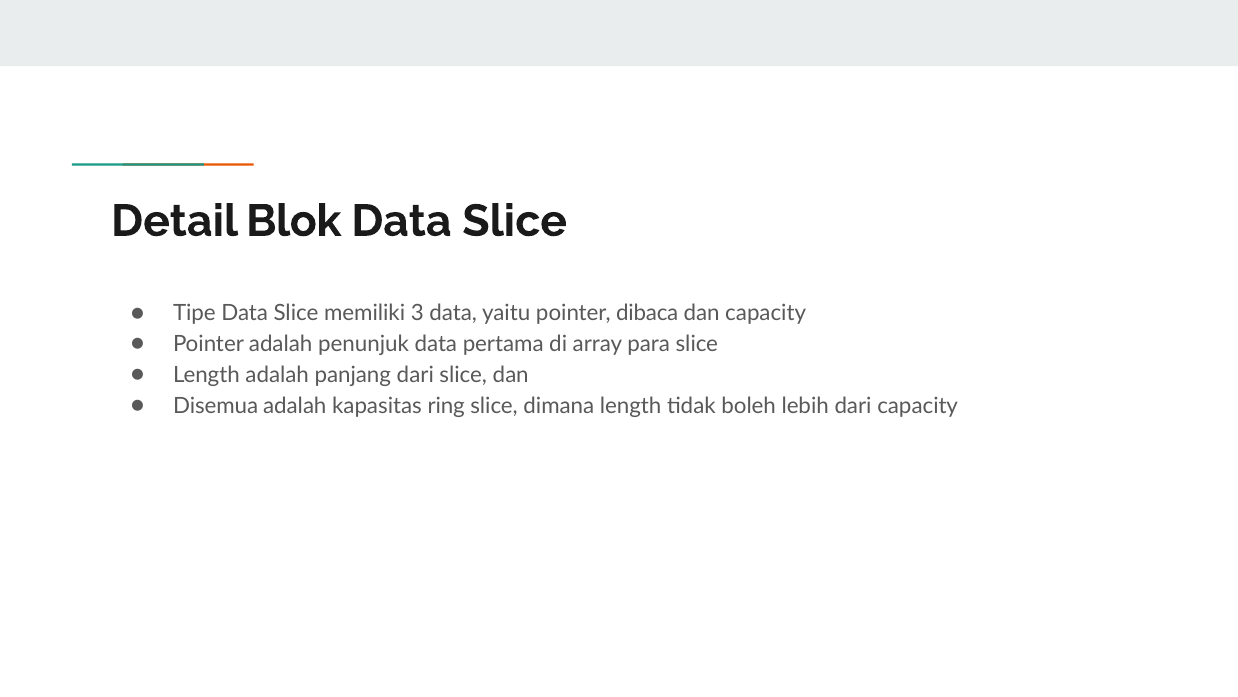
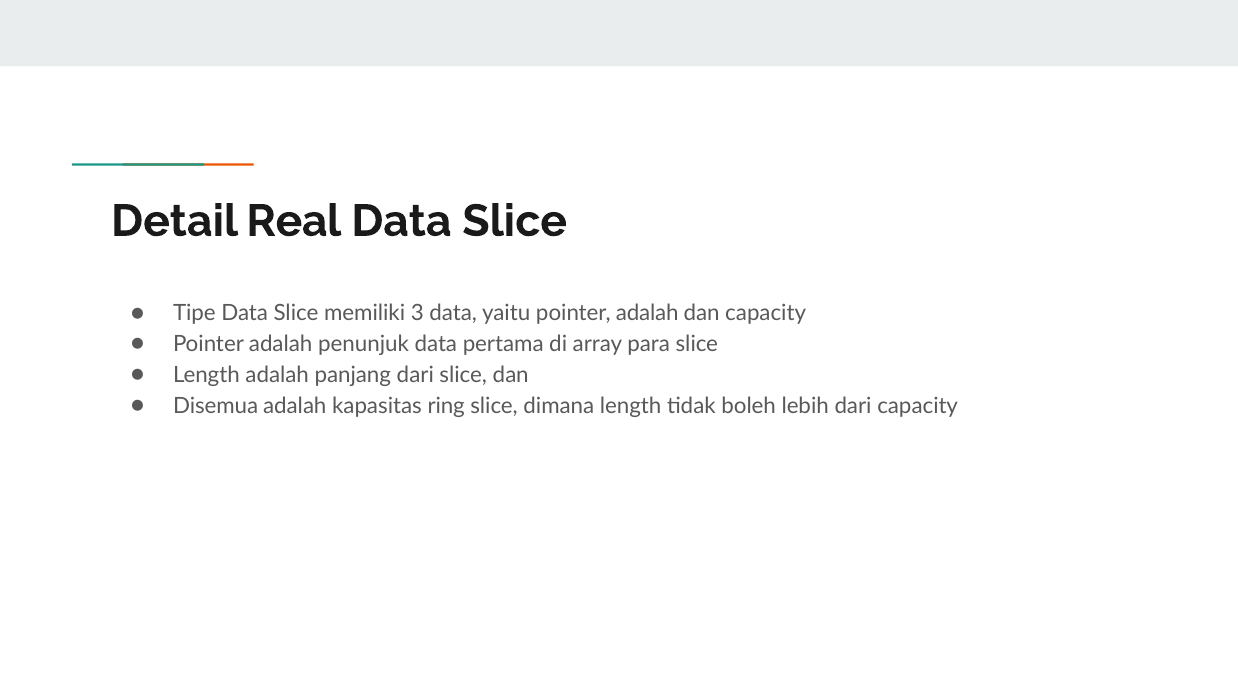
Blok: Blok -> Real (294, 221)
yaitu pointer dibaca: dibaca -> adalah (647, 313)
